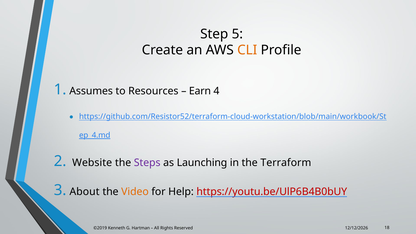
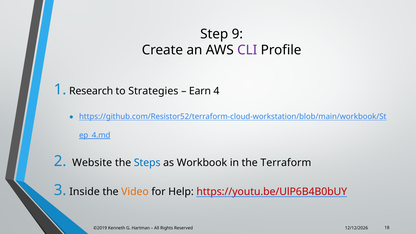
5: 5 -> 9 (237, 34)
CLI colour: orange -> purple (247, 50)
Assumes: Assumes -> Research (91, 91)
Resources: Resources -> Strategies (153, 91)
Steps colour: purple -> blue (147, 163)
Launching: Launching -> Workbook (202, 163)
About: About -> Inside (85, 192)
